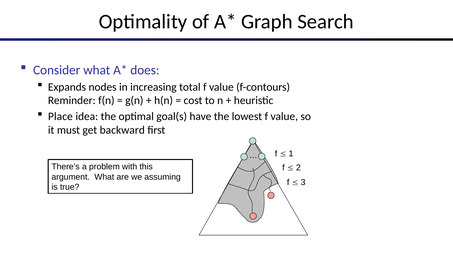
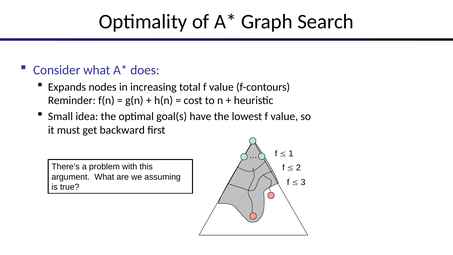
Place: Place -> Small (60, 116)
